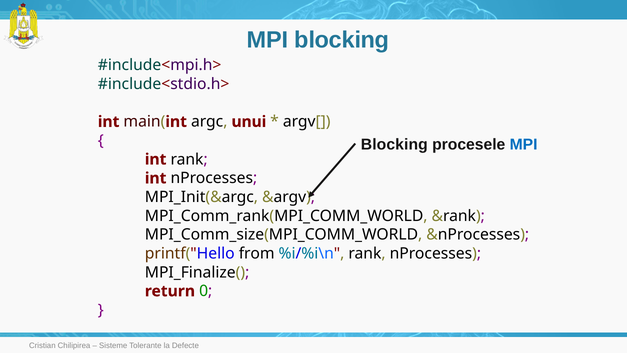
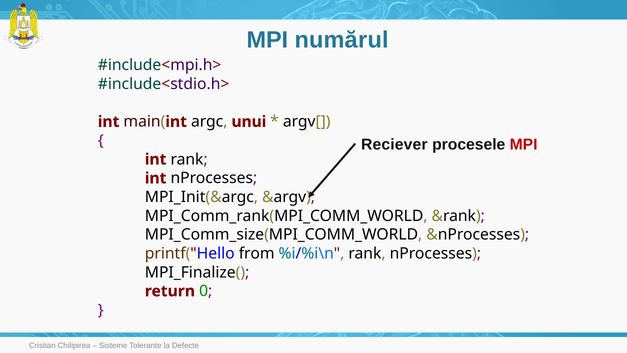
MPI blocking: blocking -> numărul (342, 40)
Blocking: Blocking -> Reciever (394, 144)
MPI colour: blue -> red (524, 144)
